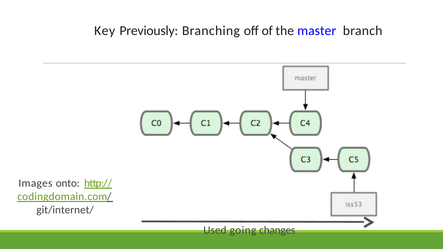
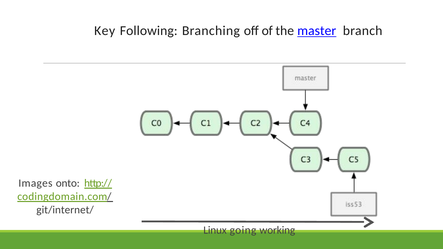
Previously: Previously -> Following (149, 31)
master underline: none -> present (317, 31)
Used: Used -> Linux (215, 230)
changes: changes -> working (277, 230)
